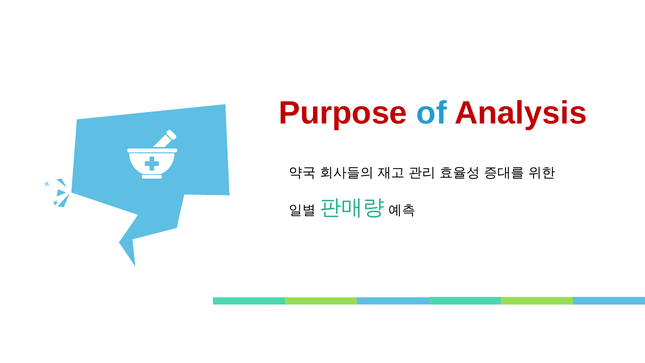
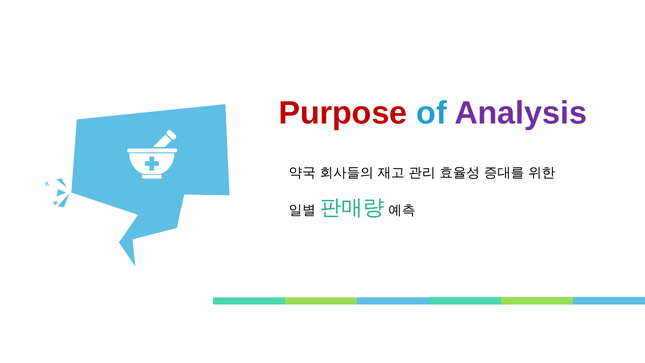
Analysis colour: red -> purple (521, 113)
